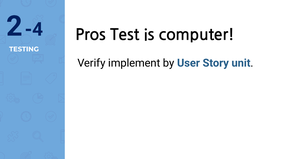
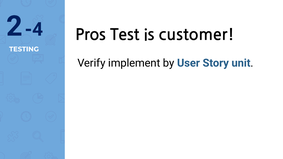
computer: computer -> customer (197, 35)
